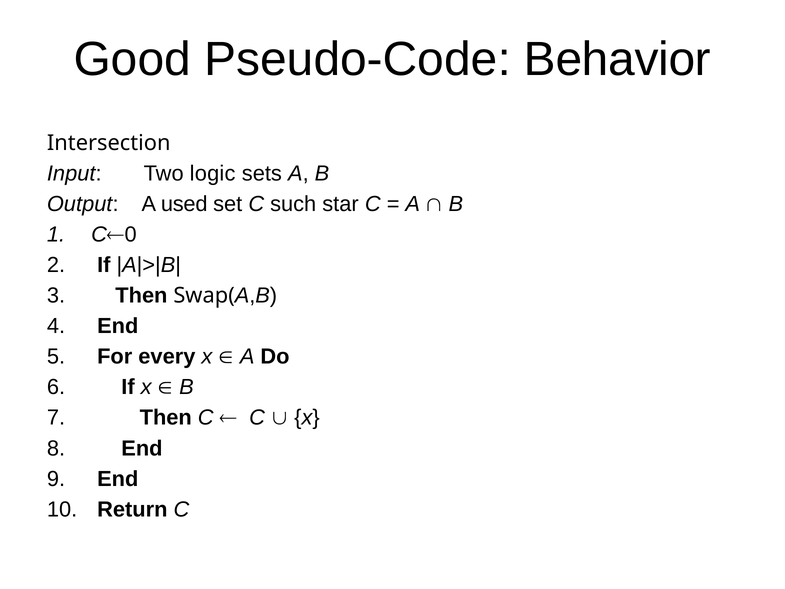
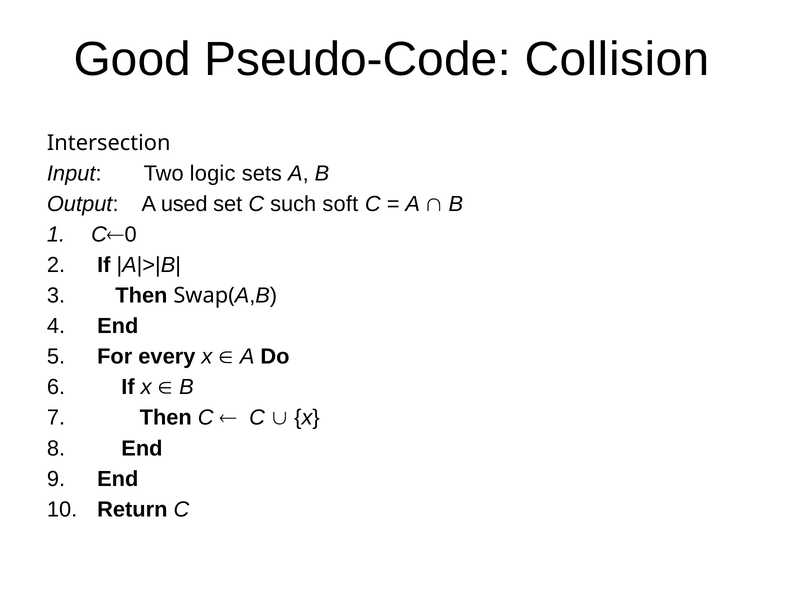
Behavior: Behavior -> Collision (617, 60)
star: star -> soft (340, 204)
